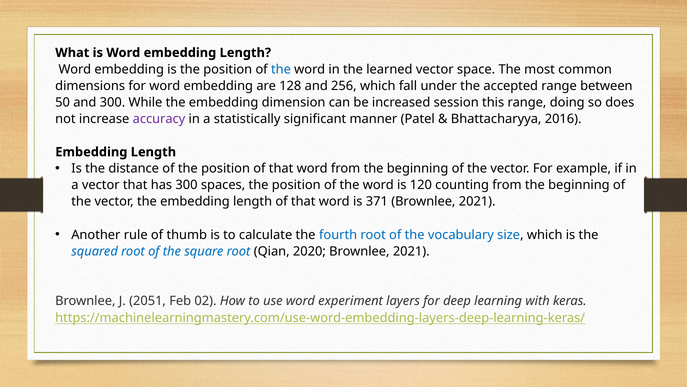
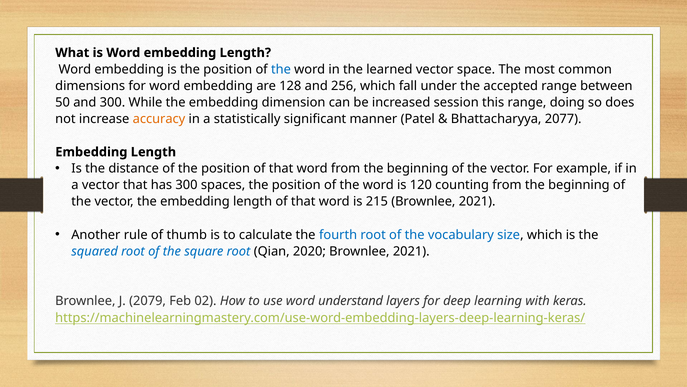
accuracy colour: purple -> orange (159, 119)
2016: 2016 -> 2077 (563, 119)
371: 371 -> 215 (377, 201)
2051: 2051 -> 2079 (148, 301)
experiment: experiment -> understand (351, 301)
